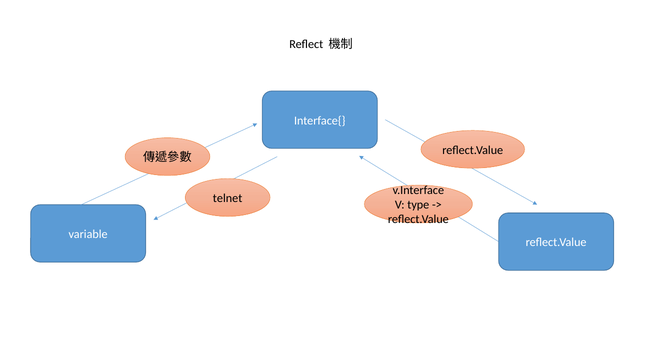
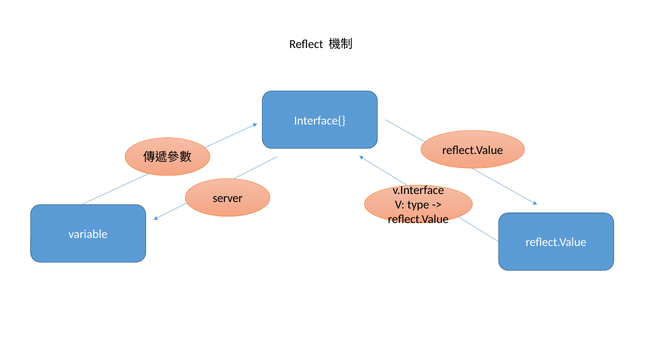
telnet: telnet -> server (228, 198)
